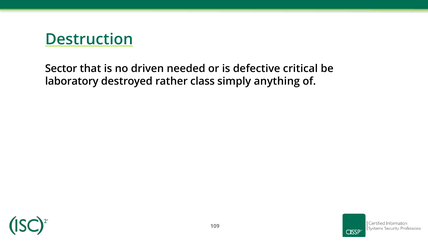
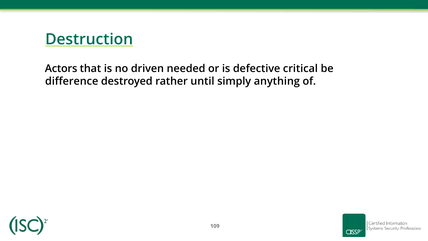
Sector: Sector -> Actors (61, 69)
laboratory: laboratory -> difference (72, 81)
class: class -> until (202, 81)
